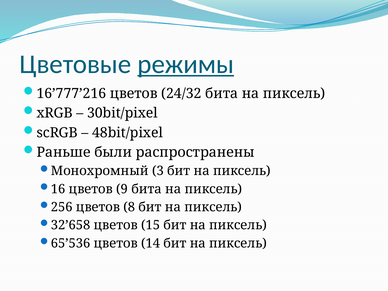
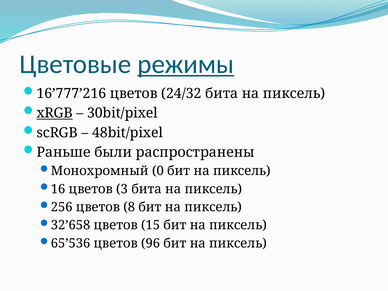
xRGB underline: none -> present (55, 113)
3: 3 -> 0 (158, 171)
9: 9 -> 3 (122, 189)
14: 14 -> 96 (151, 243)
